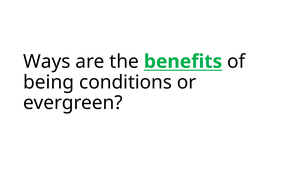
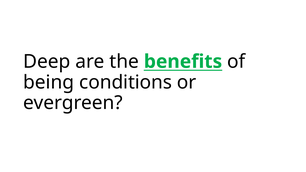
Ways: Ways -> Deep (47, 62)
